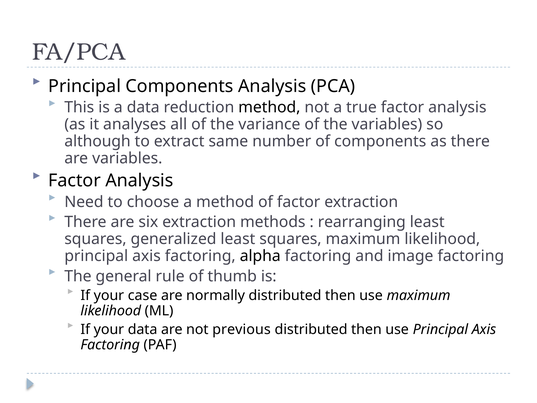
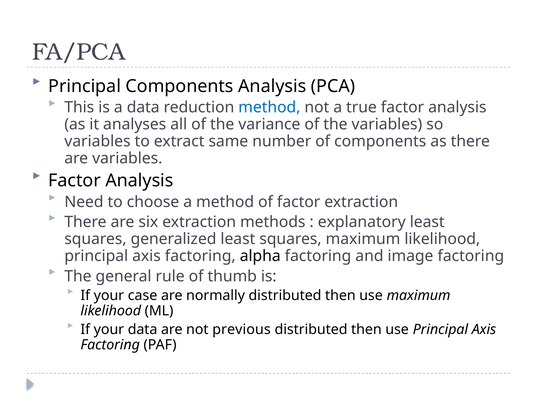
method colour: black -> blue (269, 107)
although: although -> variables (97, 141)
rearranging: rearranging -> explanatory (362, 222)
